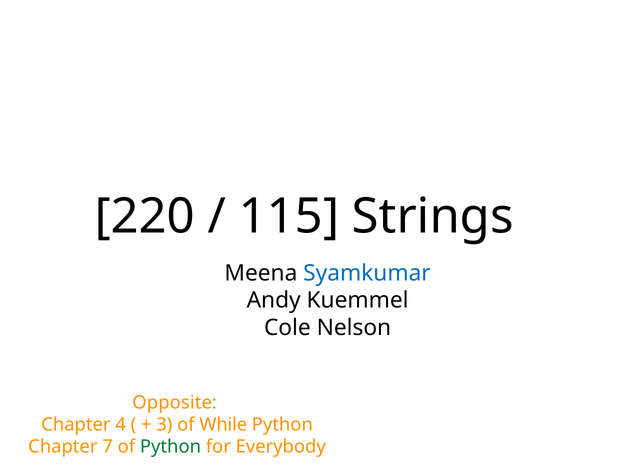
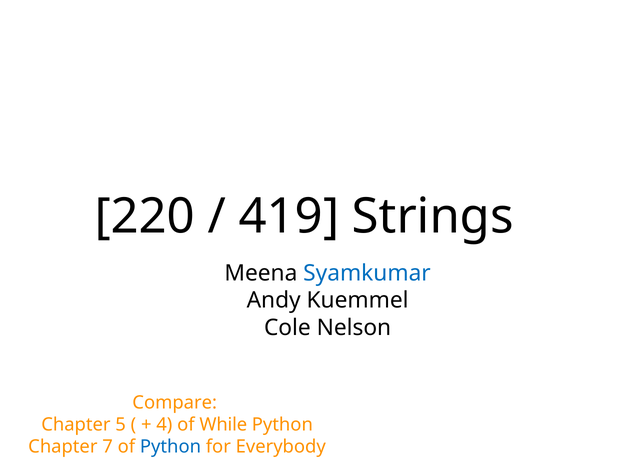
115: 115 -> 419 (289, 217)
Opposite: Opposite -> Compare (175, 402)
4: 4 -> 5 (121, 425)
3: 3 -> 4 (164, 425)
Python colour: green -> blue (170, 447)
